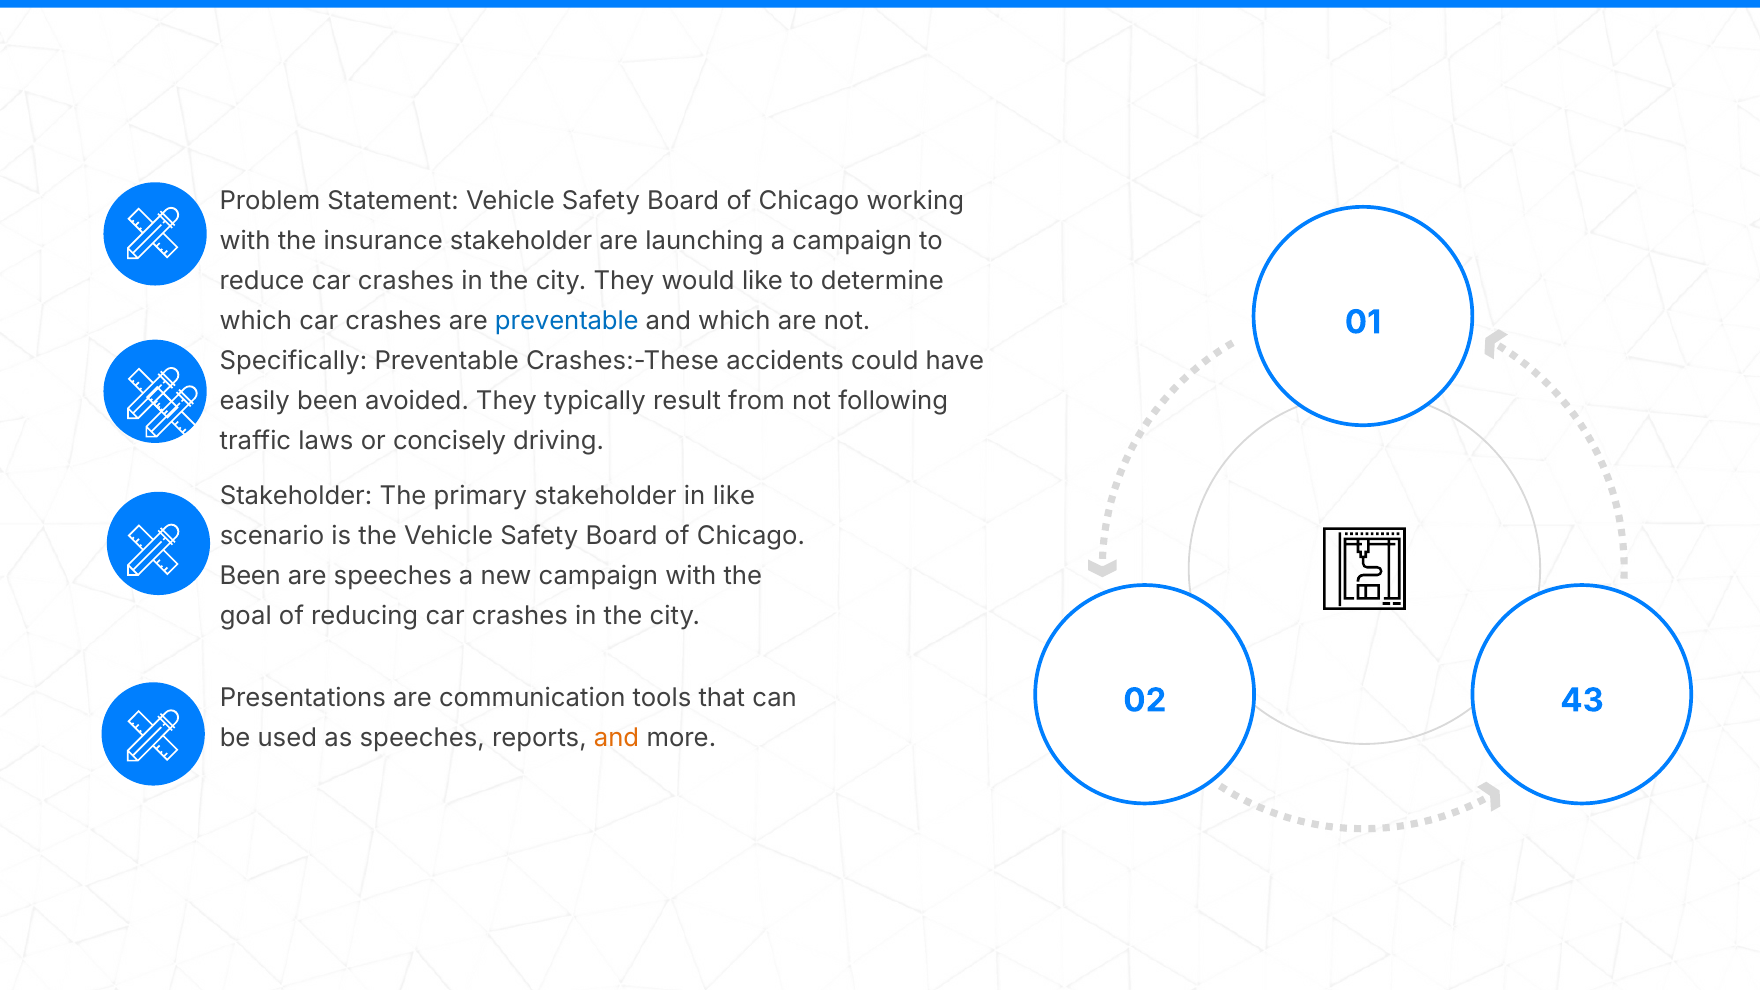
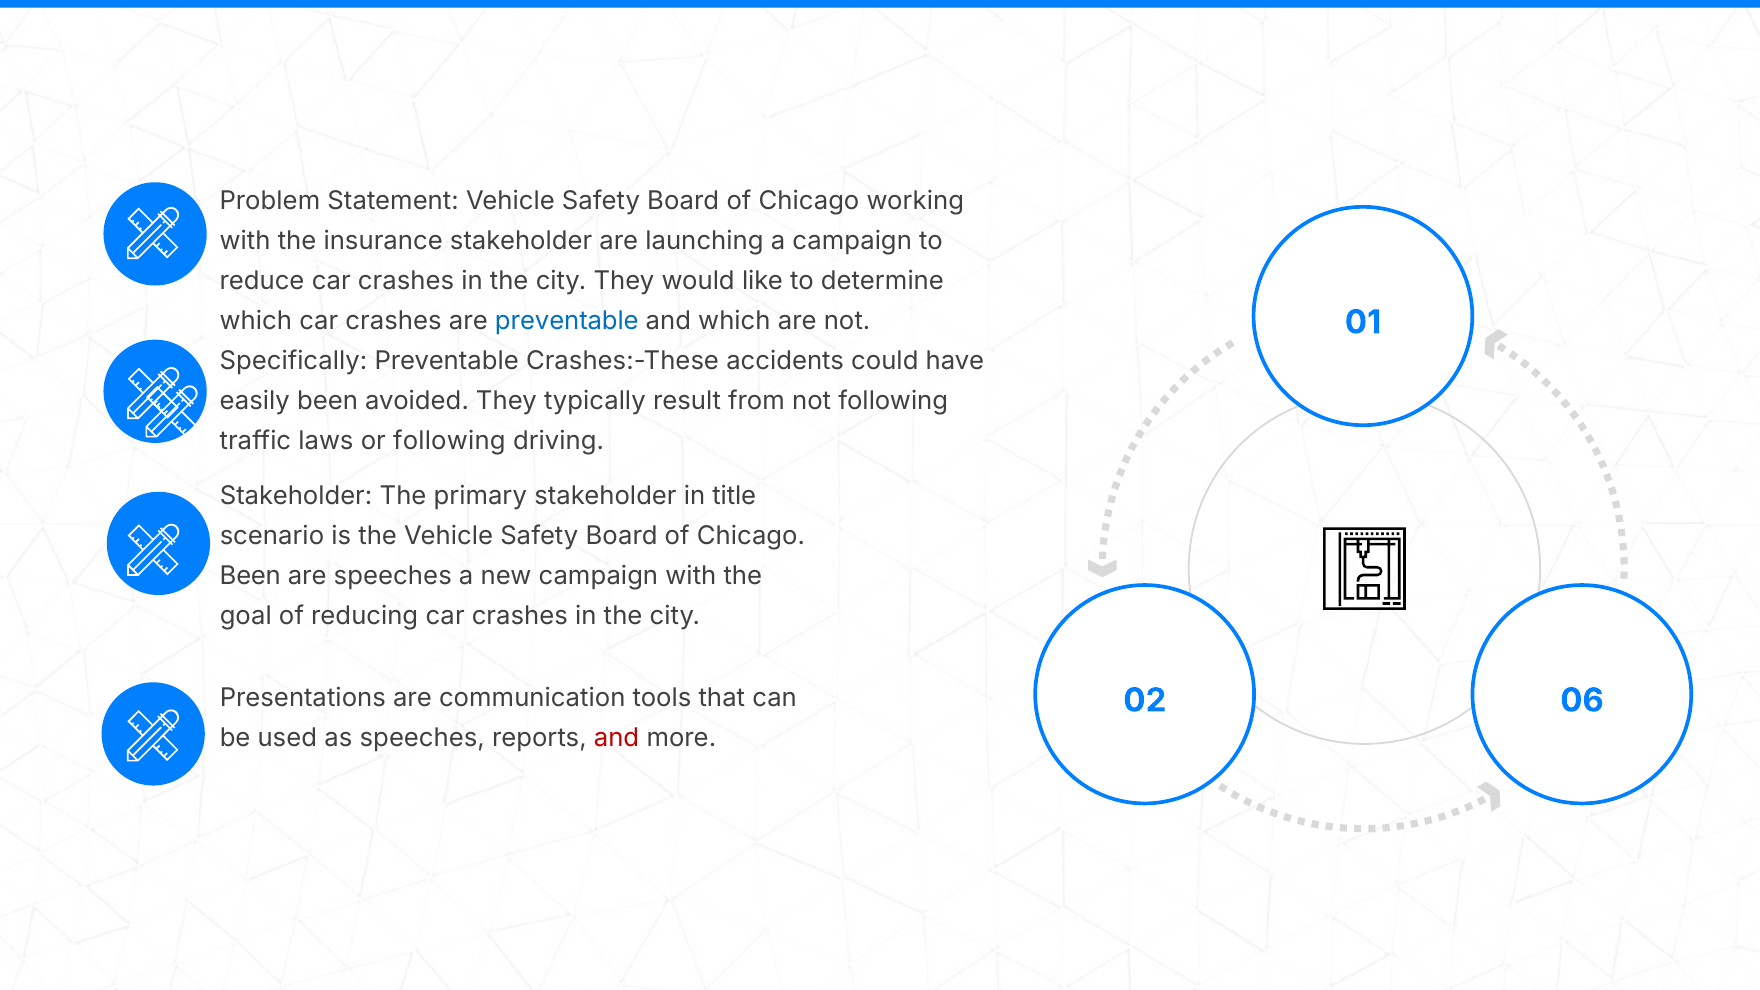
or concisely: concisely -> following (449, 441)
in like: like -> title (734, 496)
43: 43 -> 06 (1582, 701)
and colour: orange -> red (617, 738)
